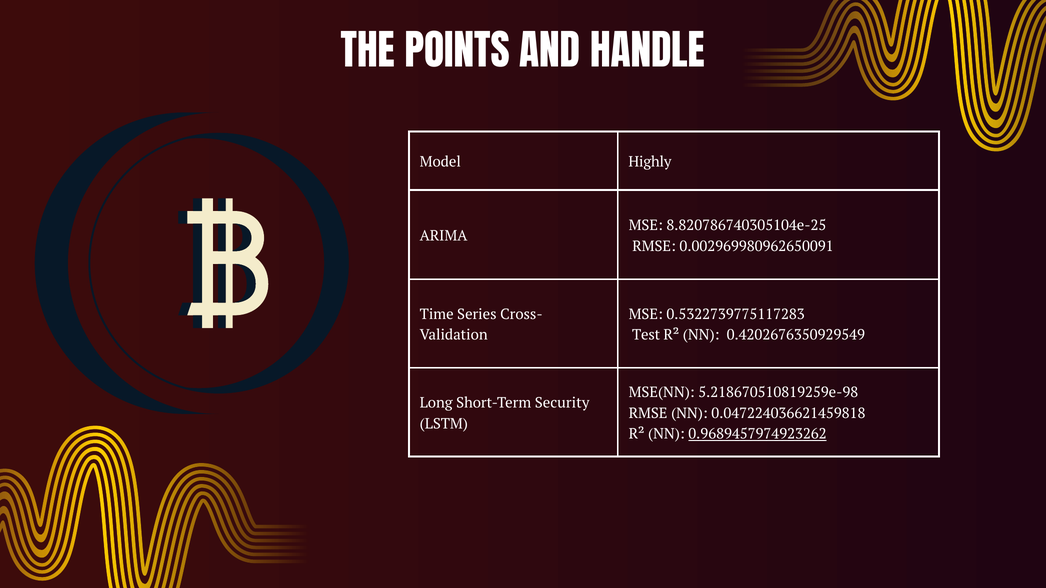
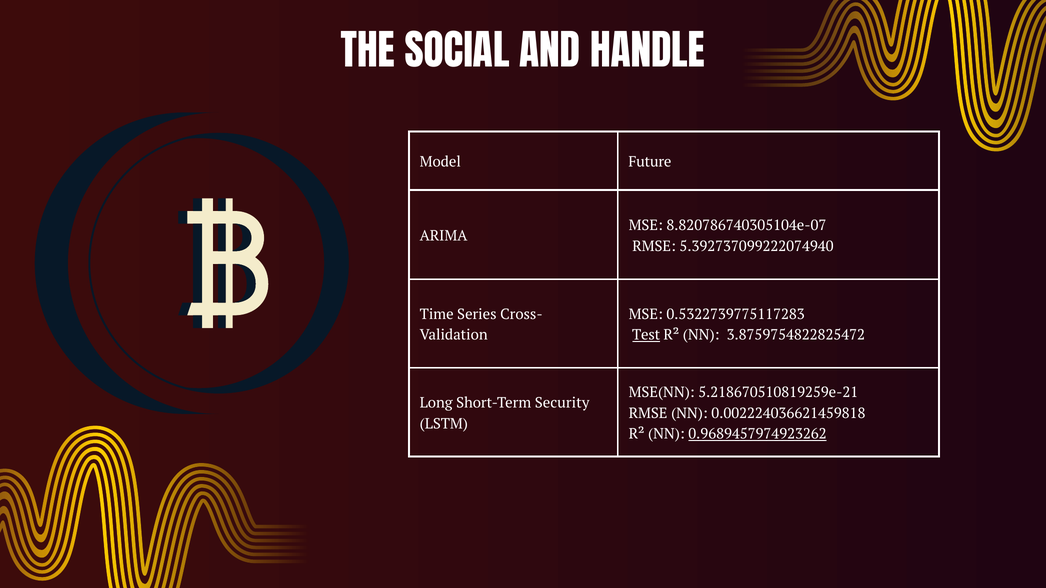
POINTS: POINTS -> SOCIAL (457, 53)
Highly: Highly -> Future (650, 162)
8.820786740305104e-25: 8.820786740305104e-25 -> 8.820786740305104e-07 (746, 226)
0.002969980962650091: 0.002969980962650091 -> 5.392737099222074940 (757, 246)
Test underline: none -> present (646, 335)
0.4202676350929549: 0.4202676350929549 -> 3.8759754822825472 (796, 335)
5.218670510819259e-98: 5.218670510819259e-98 -> 5.218670510819259e-21 (778, 393)
0.047224036621459818: 0.047224036621459818 -> 0.002224036621459818 (788, 414)
